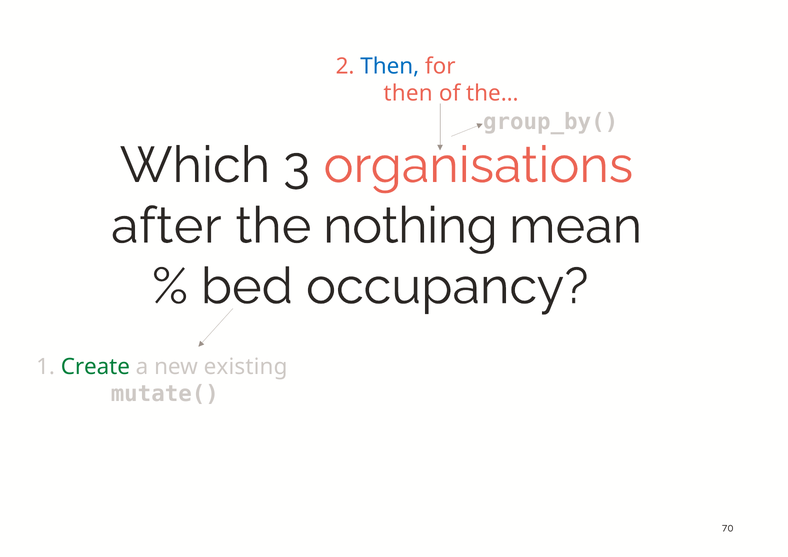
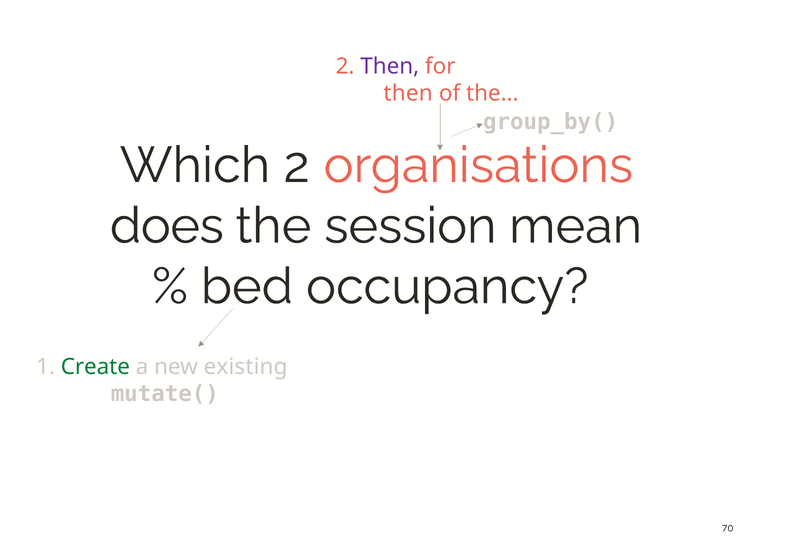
Then colour: blue -> purple (390, 66)
Which 3: 3 -> 2 (297, 165)
after: after -> does (167, 226)
nothing: nothing -> session (410, 226)
